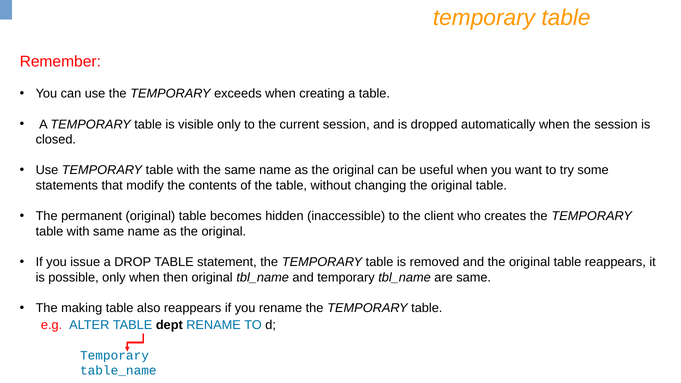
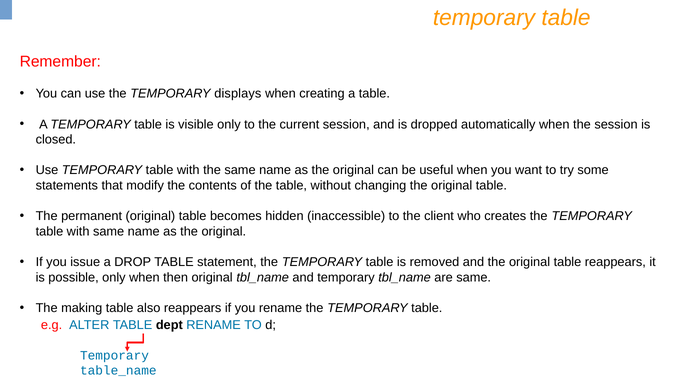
exceeds: exceeds -> displays (238, 94)
